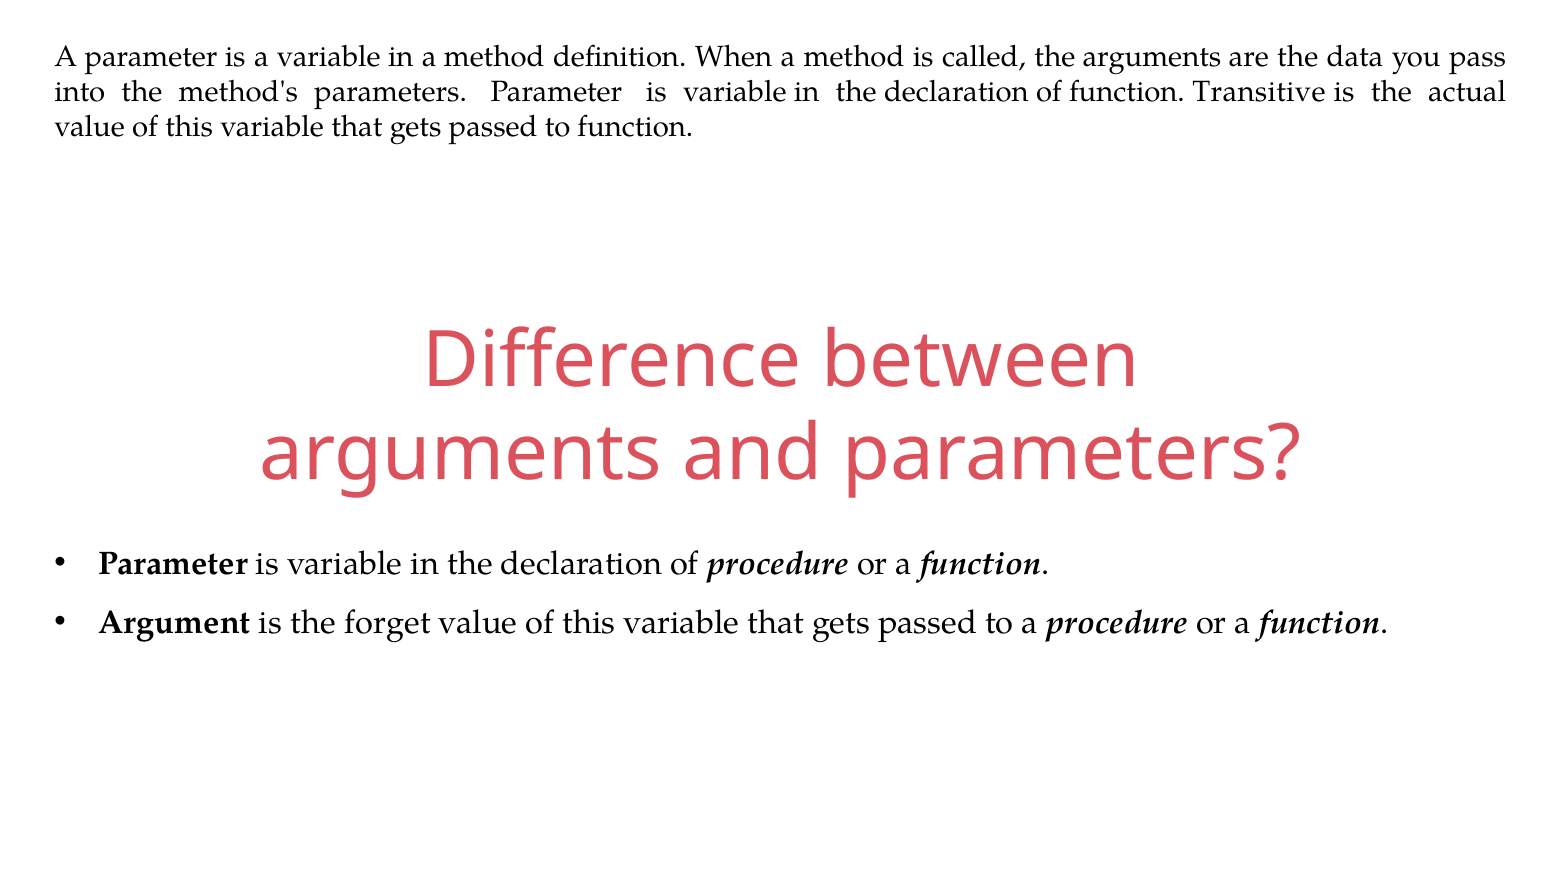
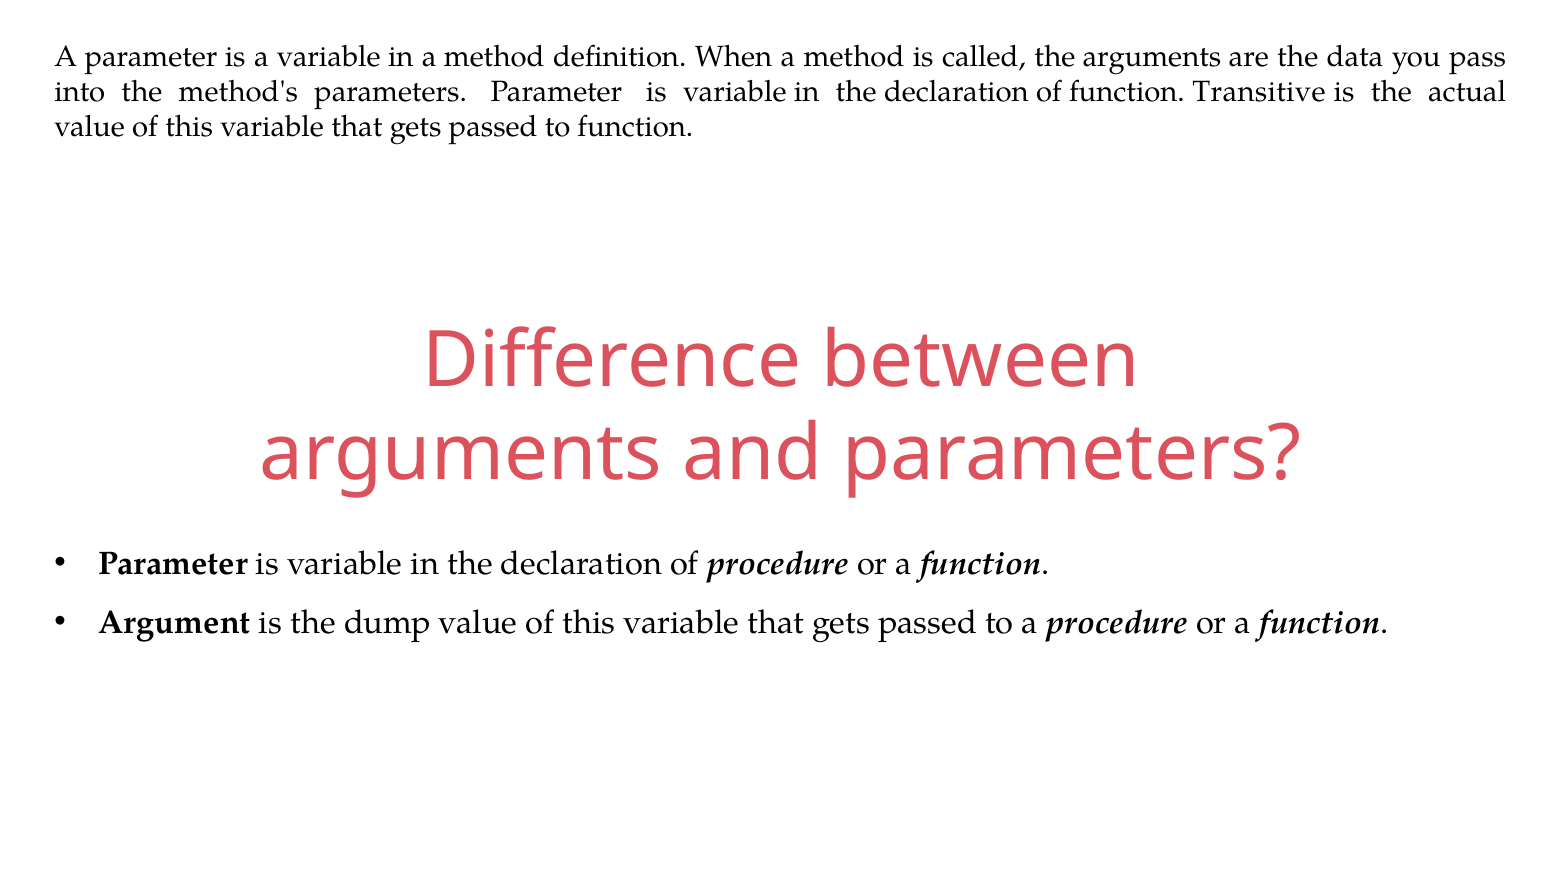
forget: forget -> dump (388, 623)
